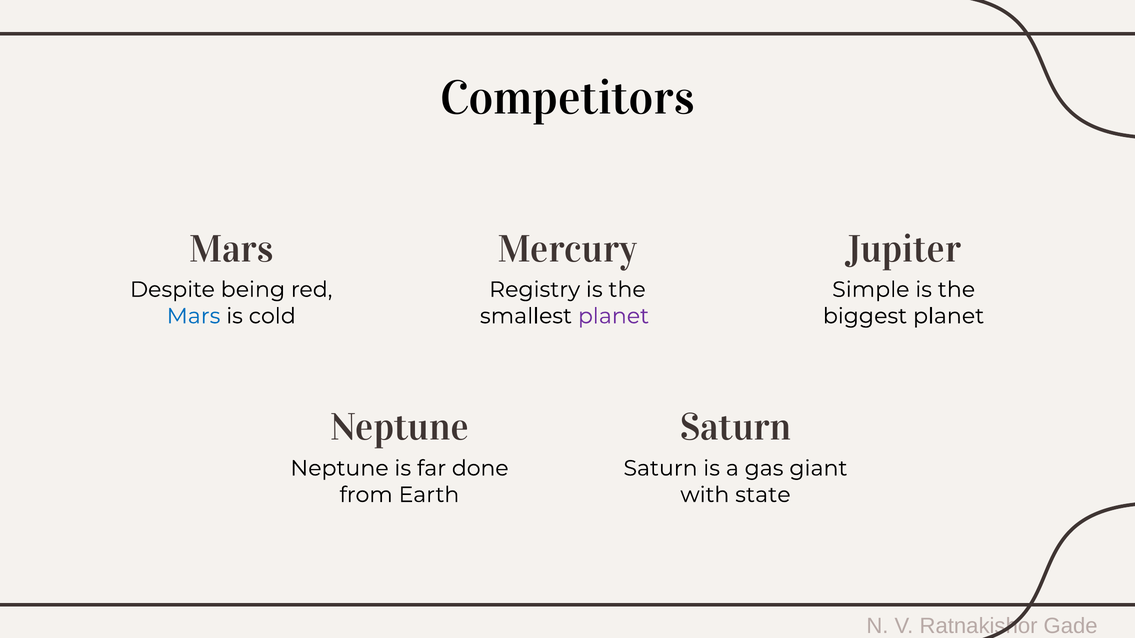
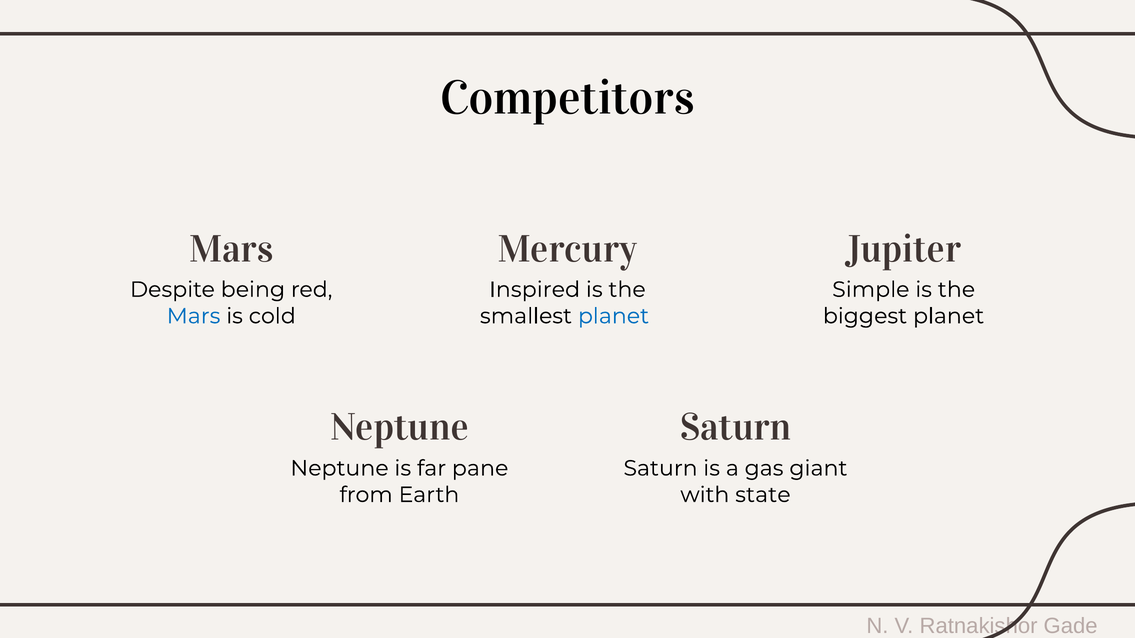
Registry: Registry -> Inspired (535, 290)
planet colour: purple -> blue (614, 316)
done: done -> pane (480, 469)
